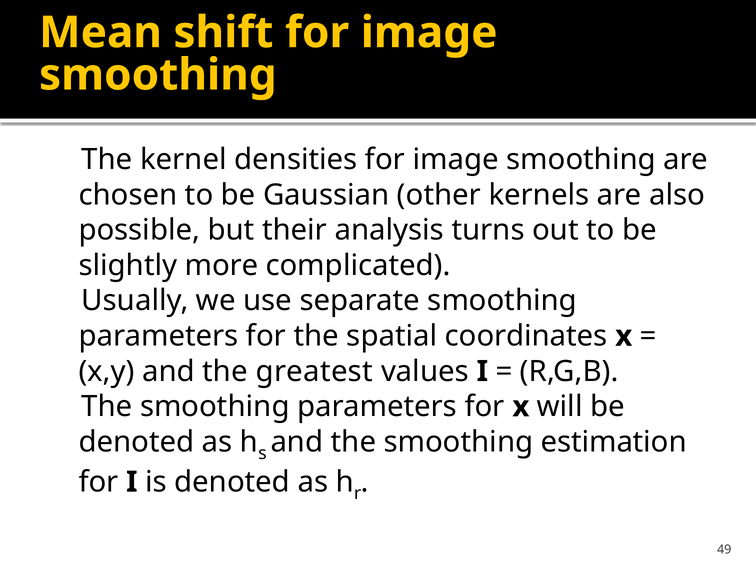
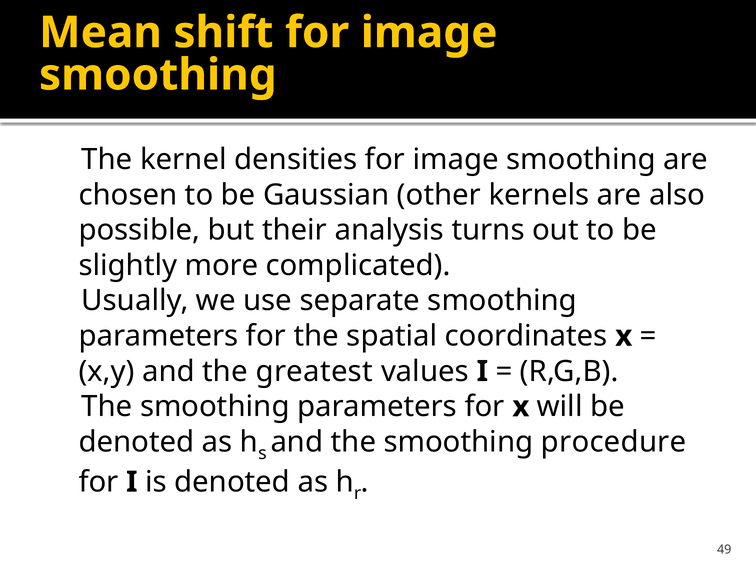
estimation: estimation -> procedure (614, 442)
